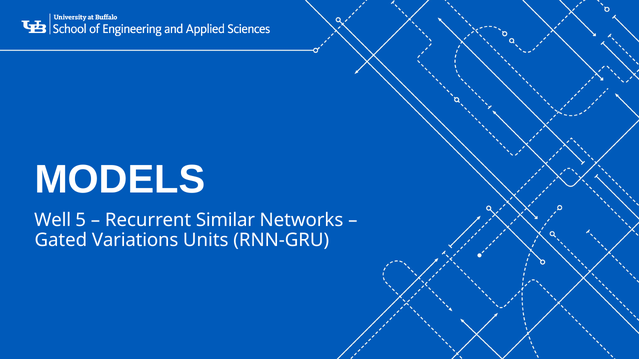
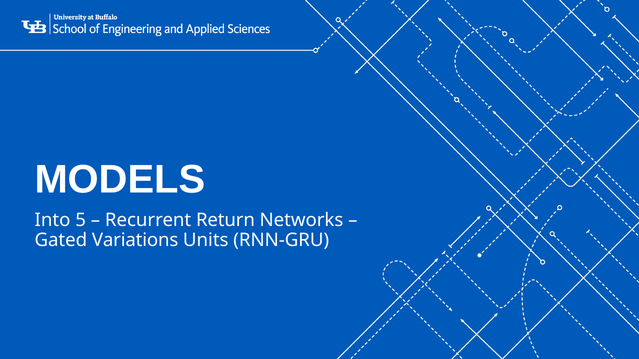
Well: Well -> Into (53, 220)
Similar: Similar -> Return (225, 220)
